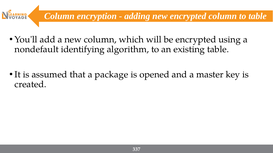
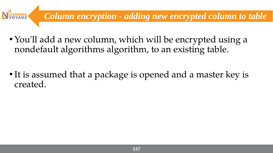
identifying: identifying -> algorithms (83, 49)
